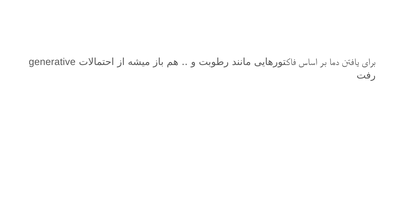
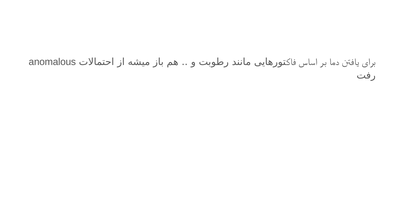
generative: generative -> anomalous (52, 62)
